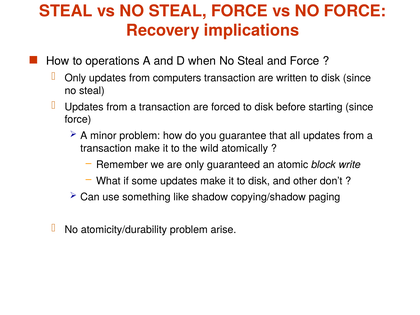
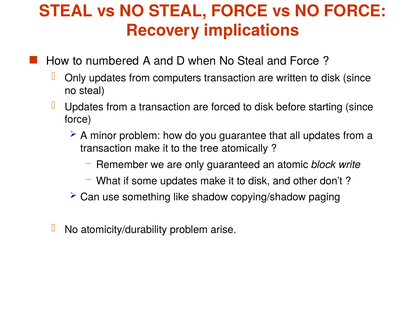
operations: operations -> numbered (112, 61)
wild: wild -> tree (209, 148)
